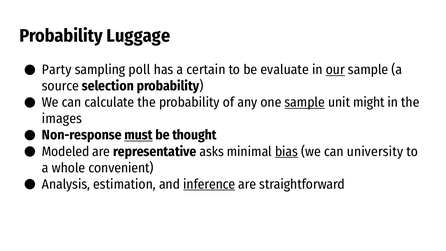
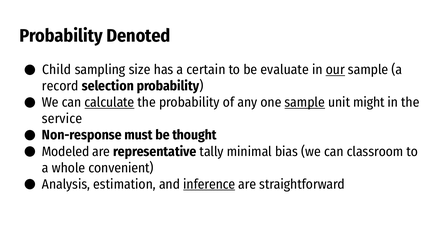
Luggage: Luggage -> Denoted (139, 36)
Party: Party -> Child (57, 70)
poll: poll -> size (140, 70)
source: source -> record (60, 86)
calculate underline: none -> present (109, 102)
images: images -> service (62, 119)
must underline: present -> none (139, 135)
asks: asks -> tally (212, 151)
bias underline: present -> none (287, 151)
university: university -> classroom (375, 151)
